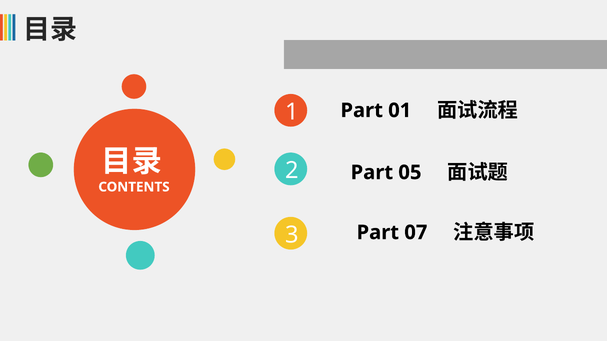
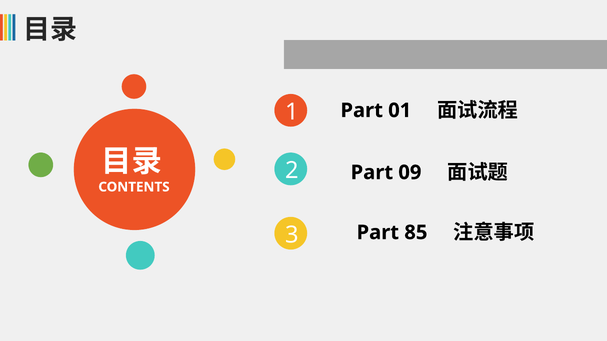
05: 05 -> 09 (410, 173)
07: 07 -> 85 (416, 233)
